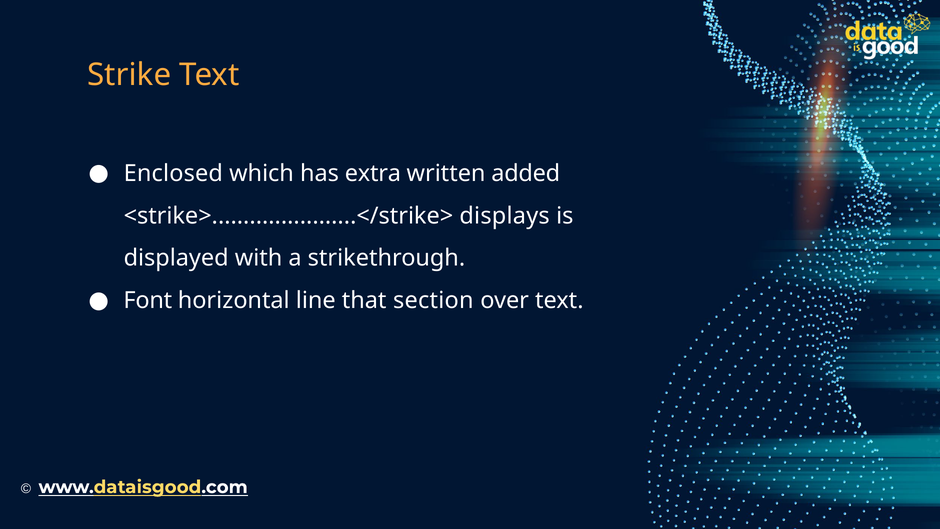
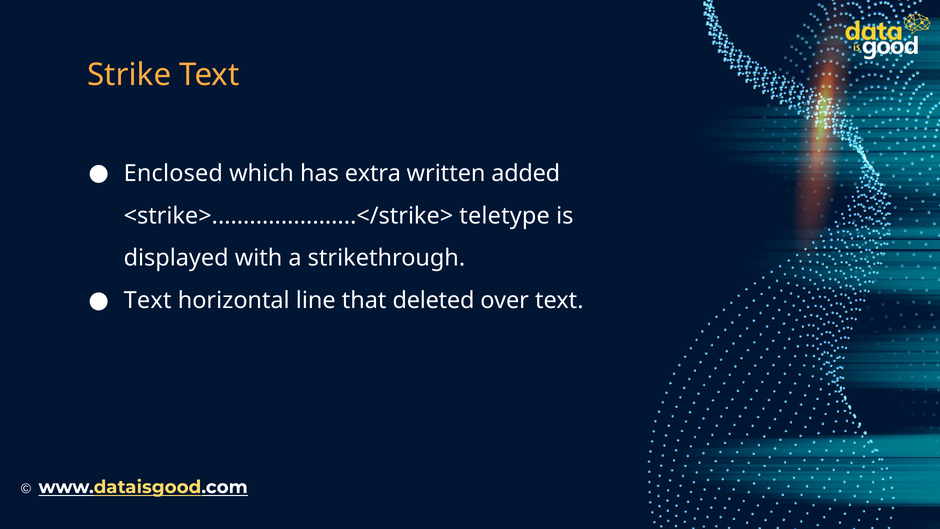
displays: displays -> teletype (505, 216)
Font: Font -> Text (148, 300)
section: section -> deleted (434, 300)
